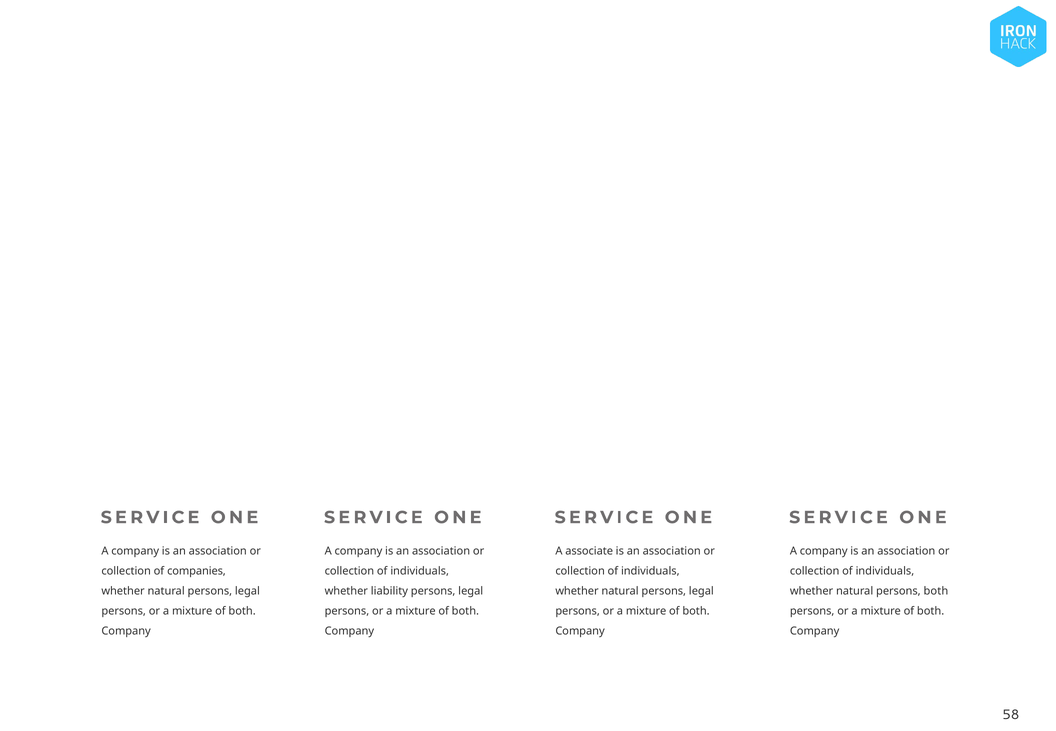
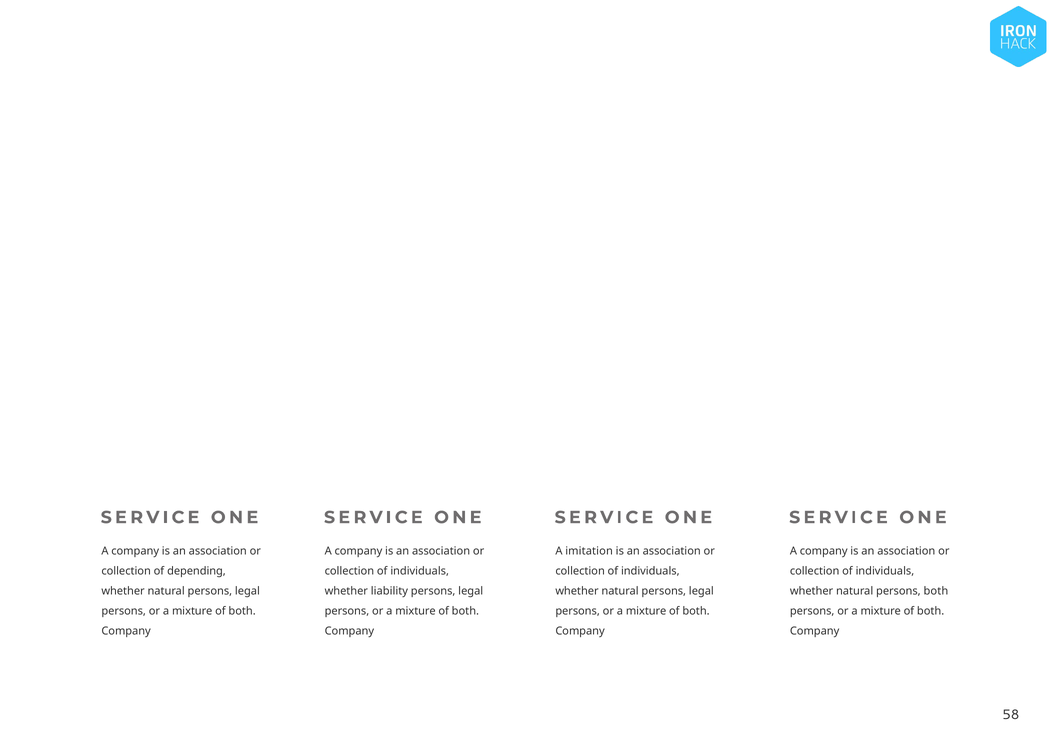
associate: associate -> imitation (589, 551)
companies: companies -> depending (196, 571)
